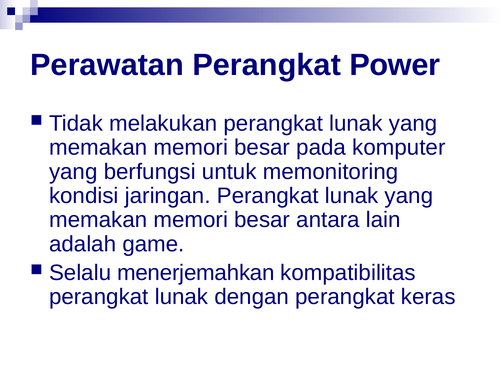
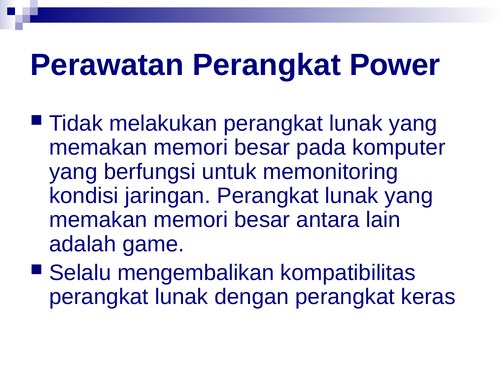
menerjemahkan: menerjemahkan -> mengembalikan (196, 273)
